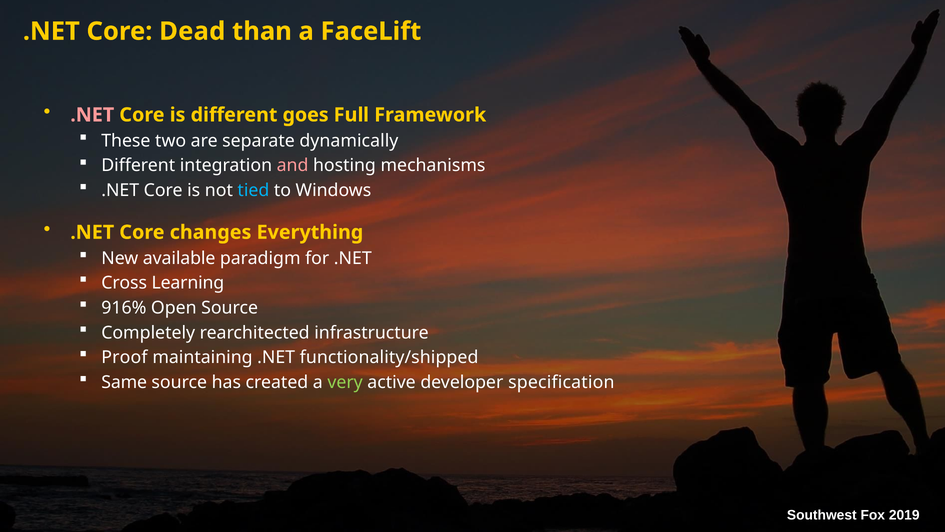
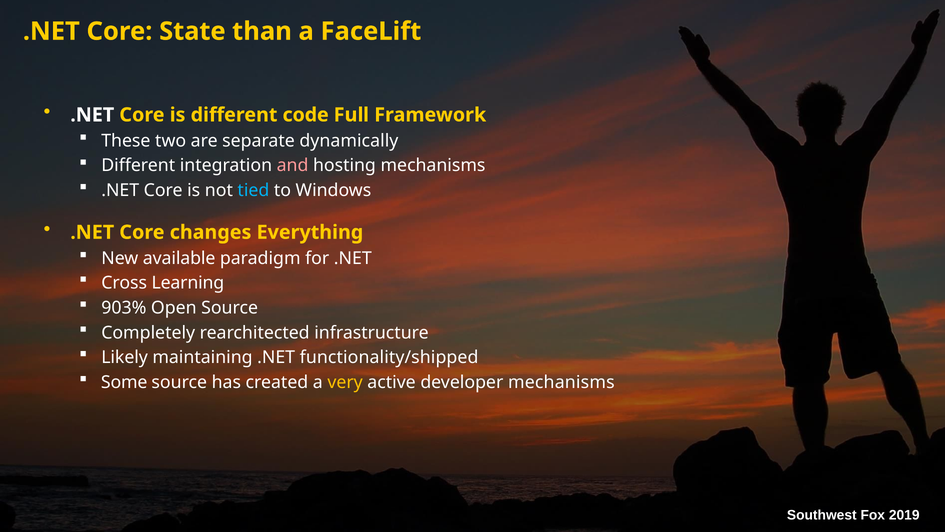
Dead: Dead -> State (192, 31)
.NET colour: pink -> white (92, 115)
goes: goes -> code (306, 115)
916%: 916% -> 903% (124, 308)
Proof: Proof -> Likely (125, 357)
Same: Same -> Some (124, 382)
very colour: light green -> yellow (345, 382)
developer specification: specification -> mechanisms (561, 382)
